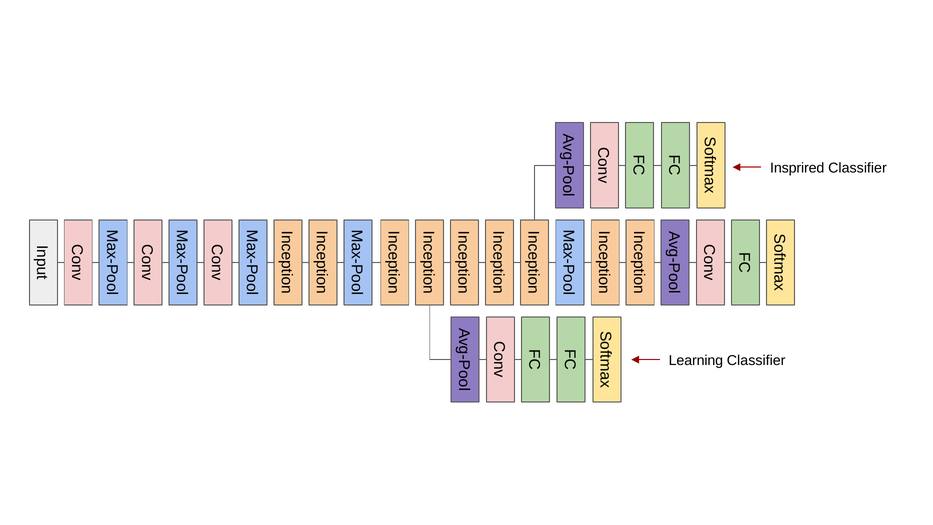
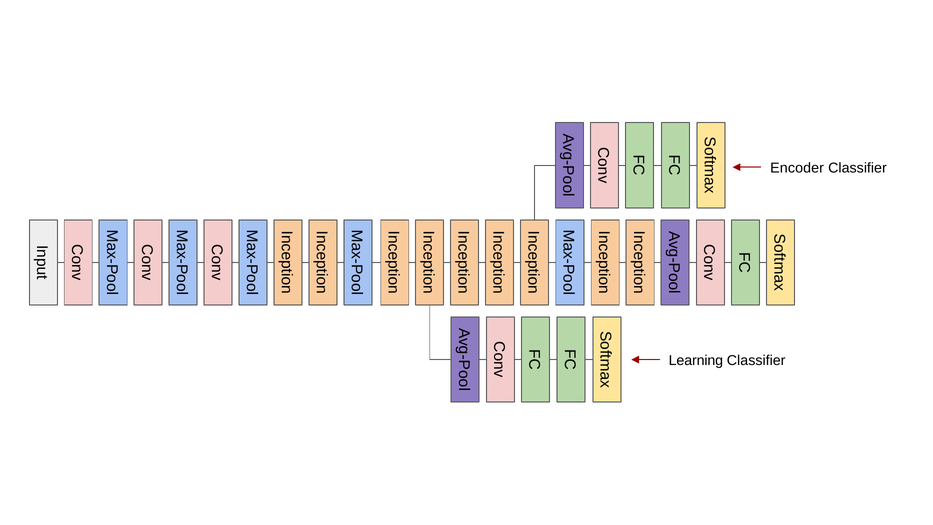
Insprired: Insprired -> Encoder (797, 168)
